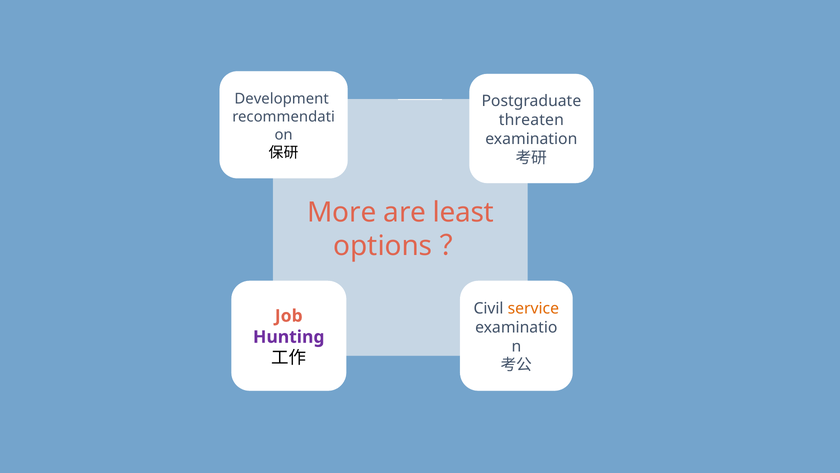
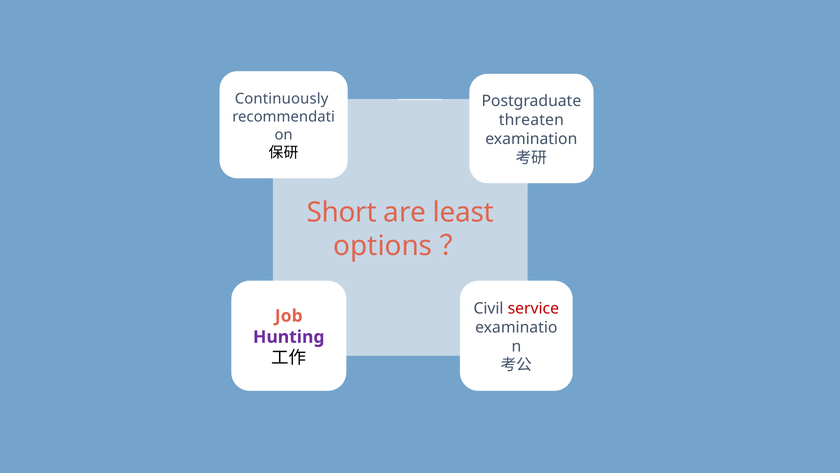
Development: Development -> Continuously (282, 99)
More: More -> Short (342, 212)
service colour: orange -> red (533, 308)
